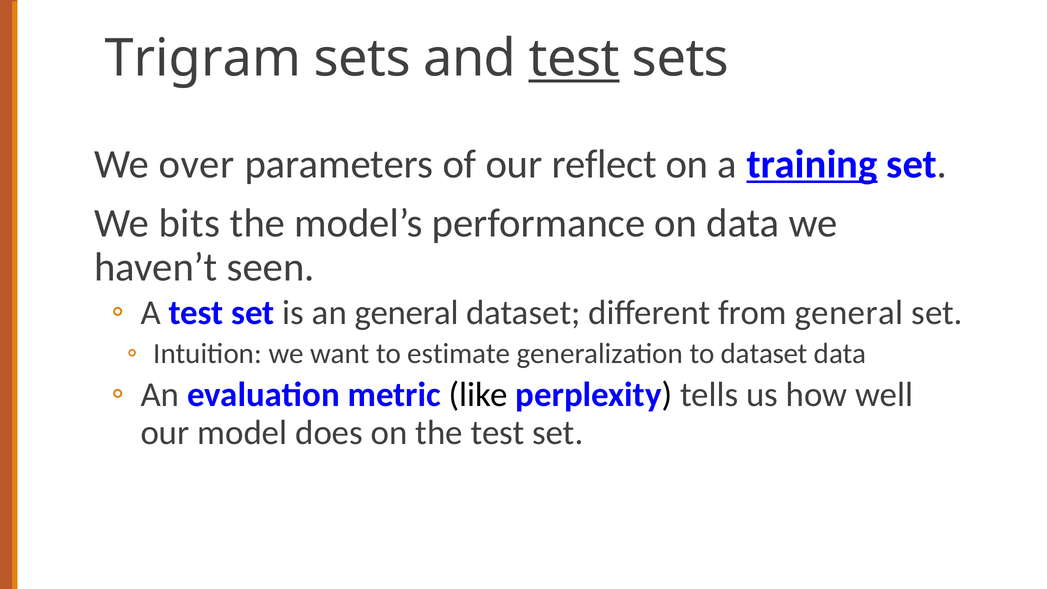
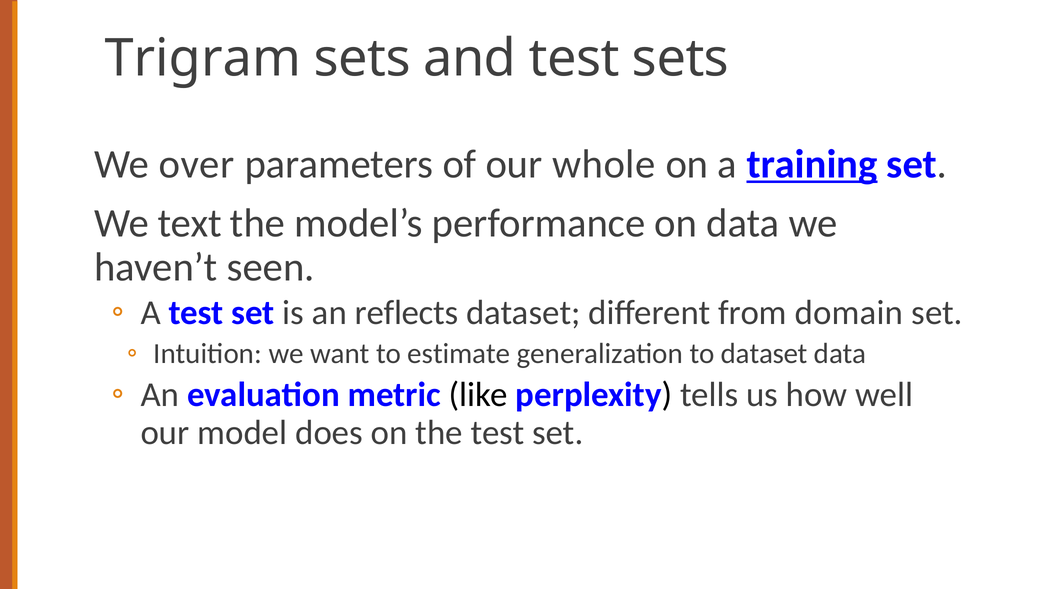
test underline: present -> none (574, 58)
reflect: reflect -> whole (604, 164)
bits: bits -> text (190, 224)
an general: general -> reflects (407, 313)
from general: general -> domain (849, 313)
